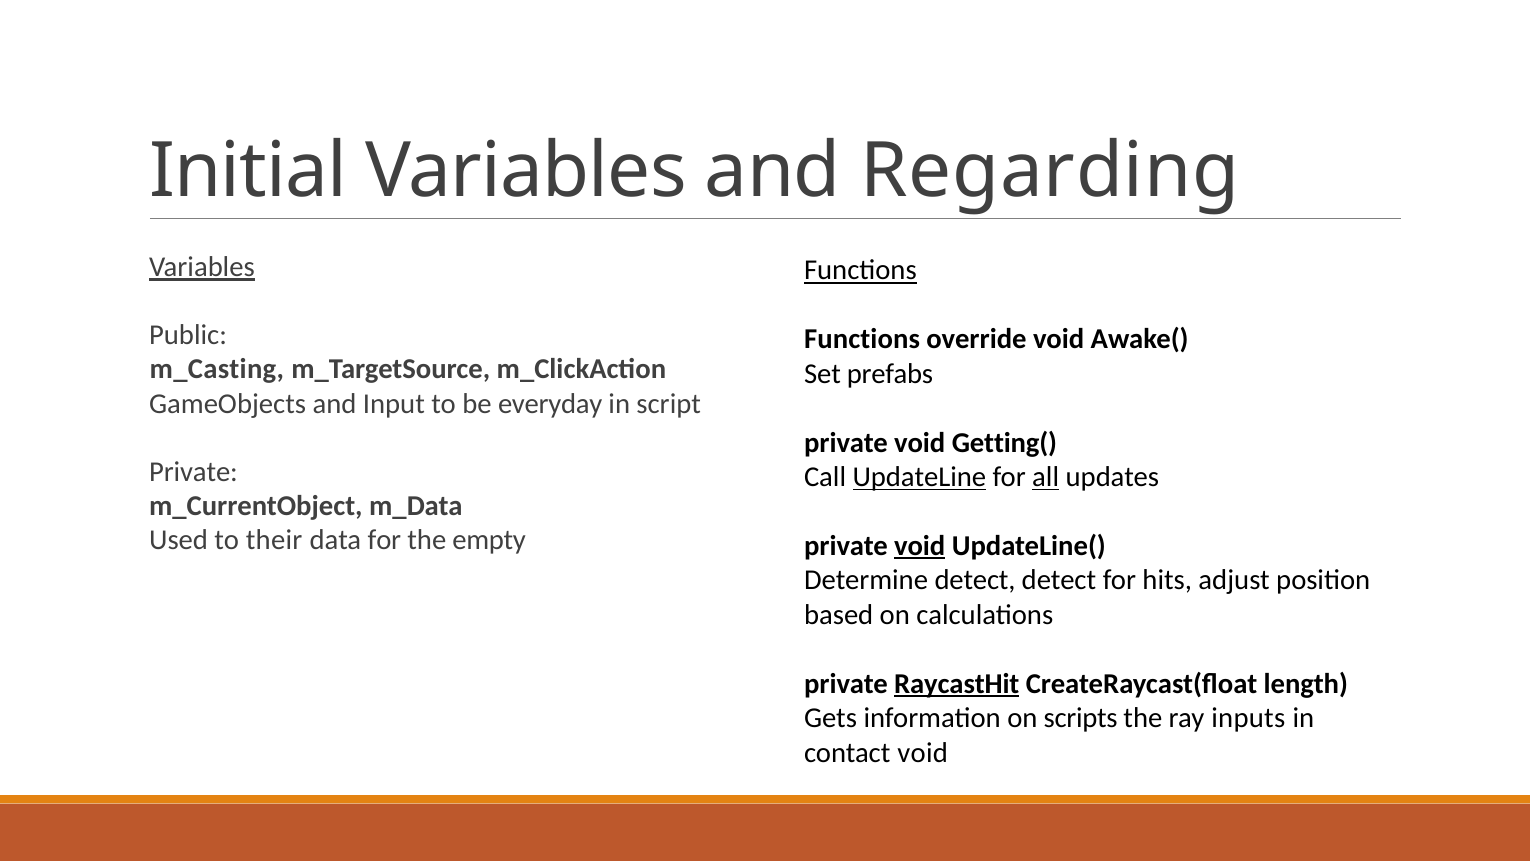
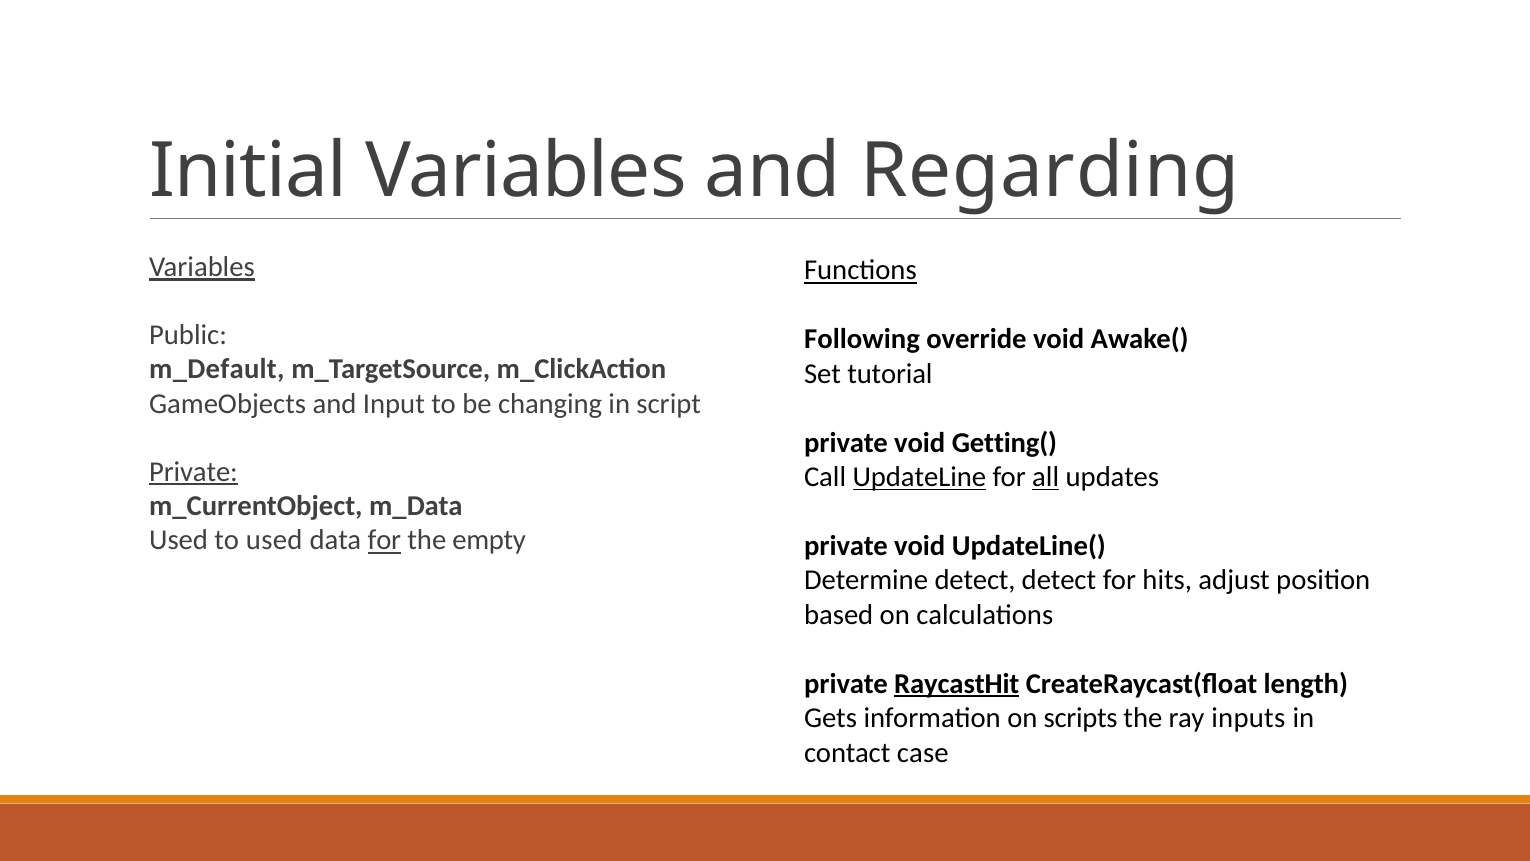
Functions: Functions -> Following (862, 339)
m_Casting: m_Casting -> m_Default (217, 369)
prefabs: prefabs -> tutorial (890, 374)
everyday: everyday -> changing (550, 403)
Private underline: none -> present (193, 472)
to their: their -> used (274, 540)
for underline: none -> present (384, 540)
void underline: present -> none (920, 546)
contact void: void -> case (923, 752)
